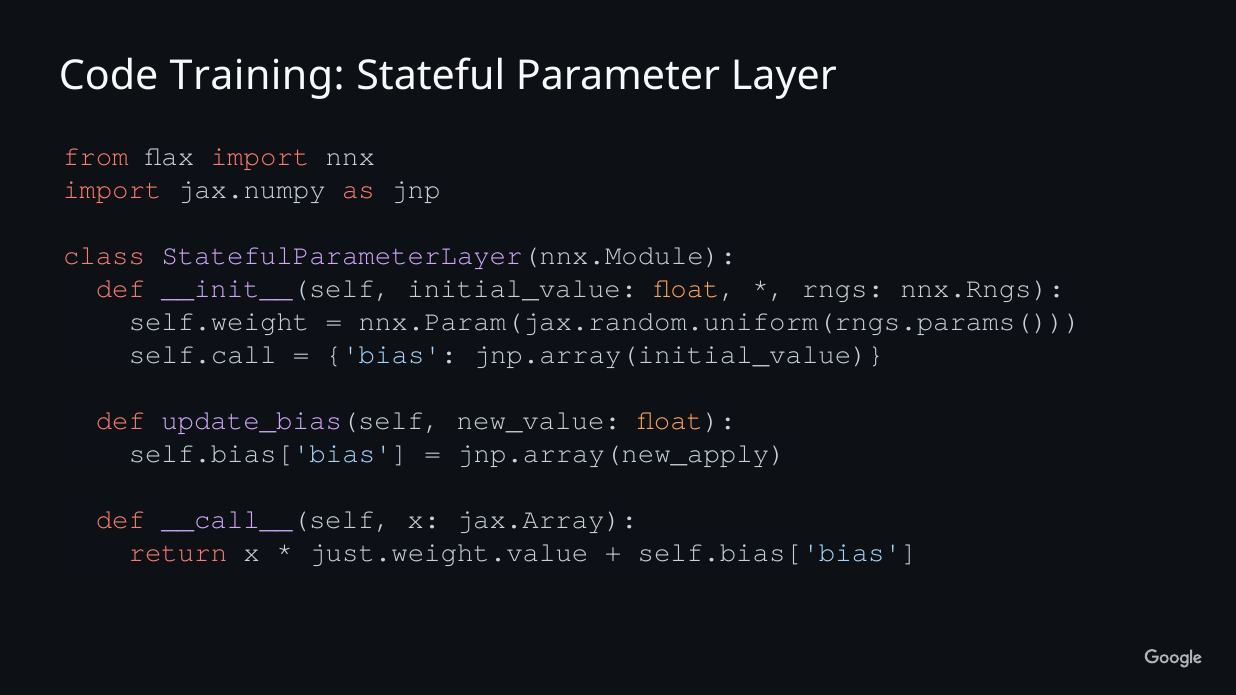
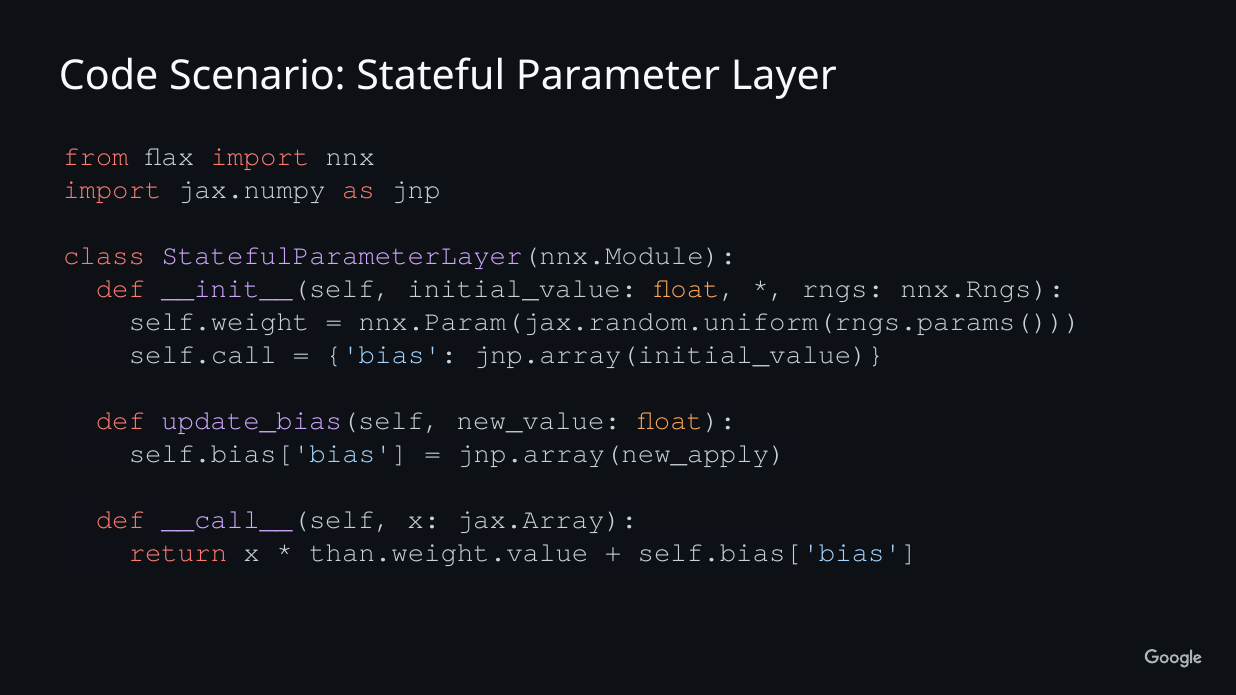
Training: Training -> Scenario (257, 76)
just.weight.value: just.weight.value -> than.weight.value (449, 552)
